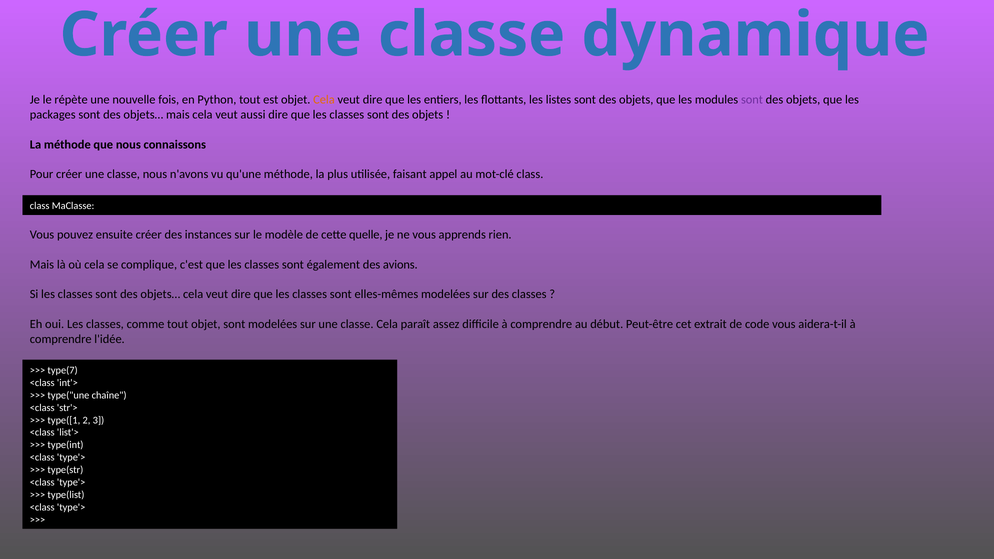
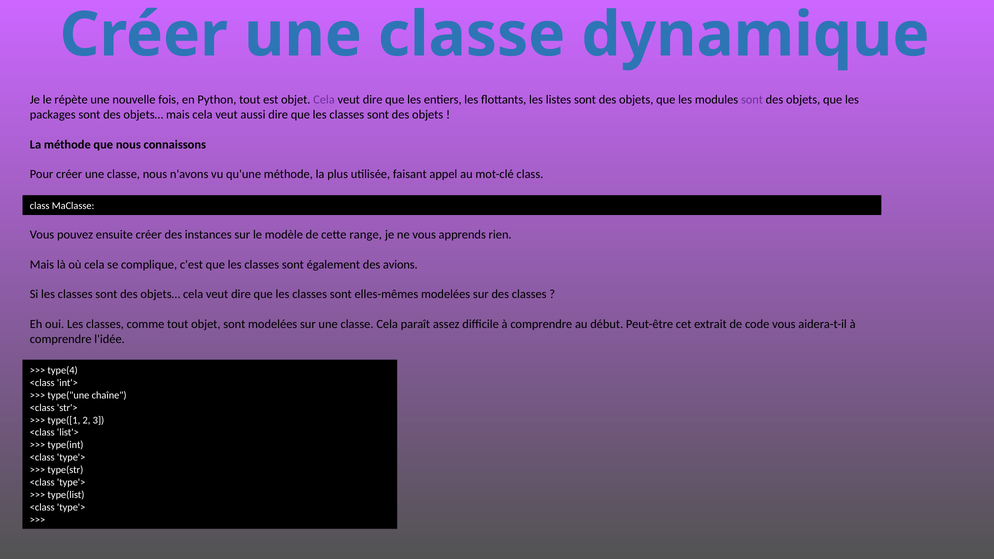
Cela colour: orange -> purple (324, 100)
quelle: quelle -> range (366, 235)
type(7: type(7 -> type(4 (63, 370)
